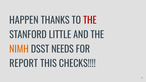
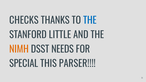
HAPPEN: HAPPEN -> CHECKS (24, 21)
THE colour: red -> blue (90, 21)
REPORT: REPORT -> SPECIAL (24, 64)
CHECKS: CHECKS -> PARSER (77, 64)
